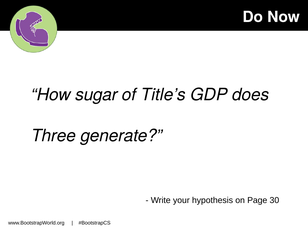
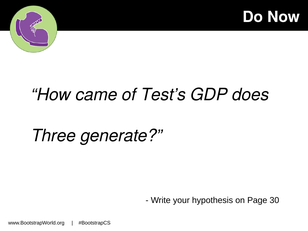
sugar: sugar -> came (96, 95)
Title’s: Title’s -> Test’s (163, 95)
